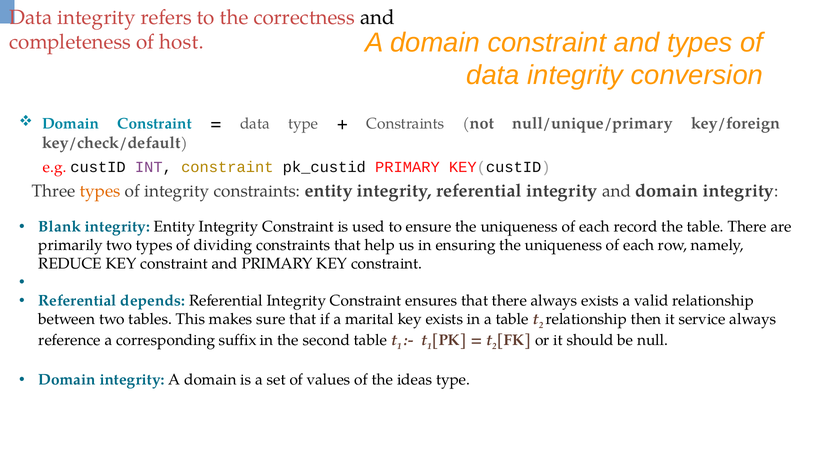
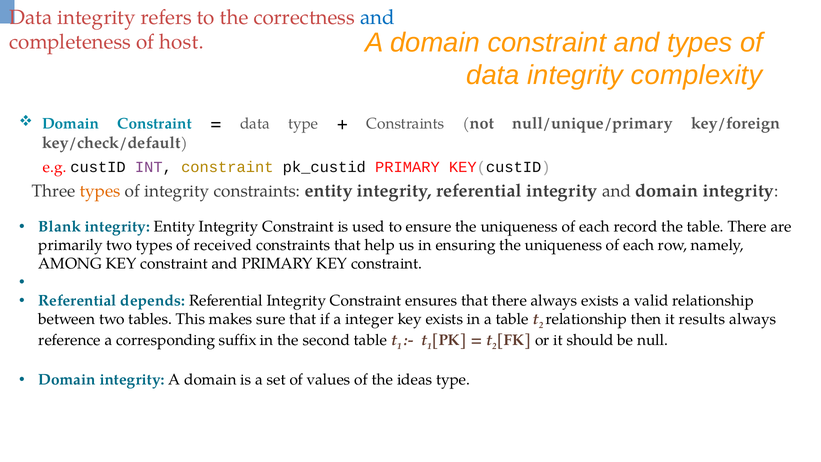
and colour: black -> blue (377, 17)
conversion: conversion -> complexity (697, 75)
dividing: dividing -> received (223, 245)
REDUCE: REDUCE -> AMONG (70, 264)
marital: marital -> integer (369, 319)
service: service -> results (702, 319)
